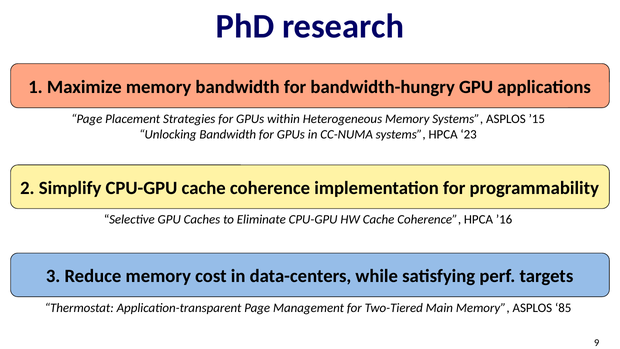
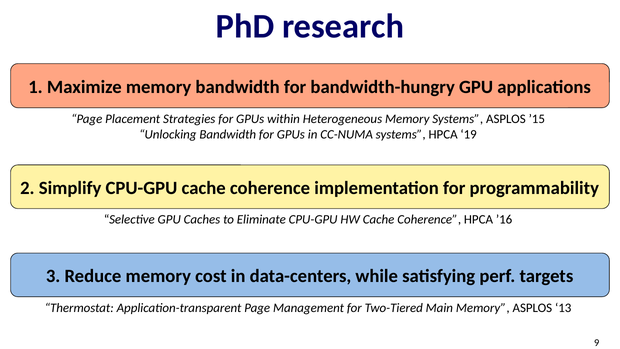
23: 23 -> 19 (469, 134)
85: 85 -> 13 (563, 308)
